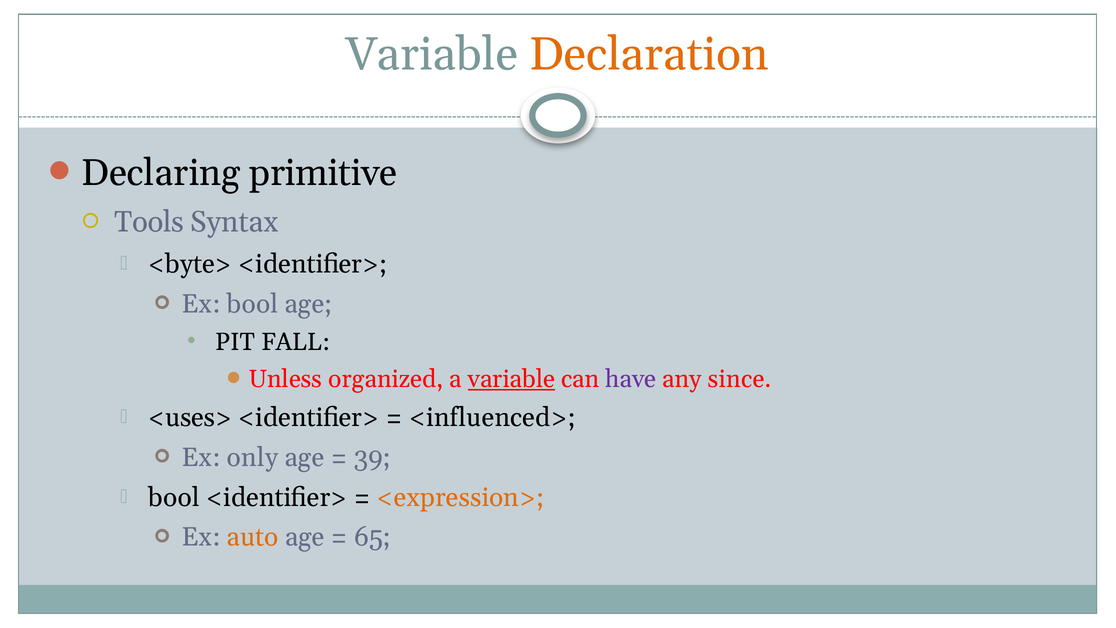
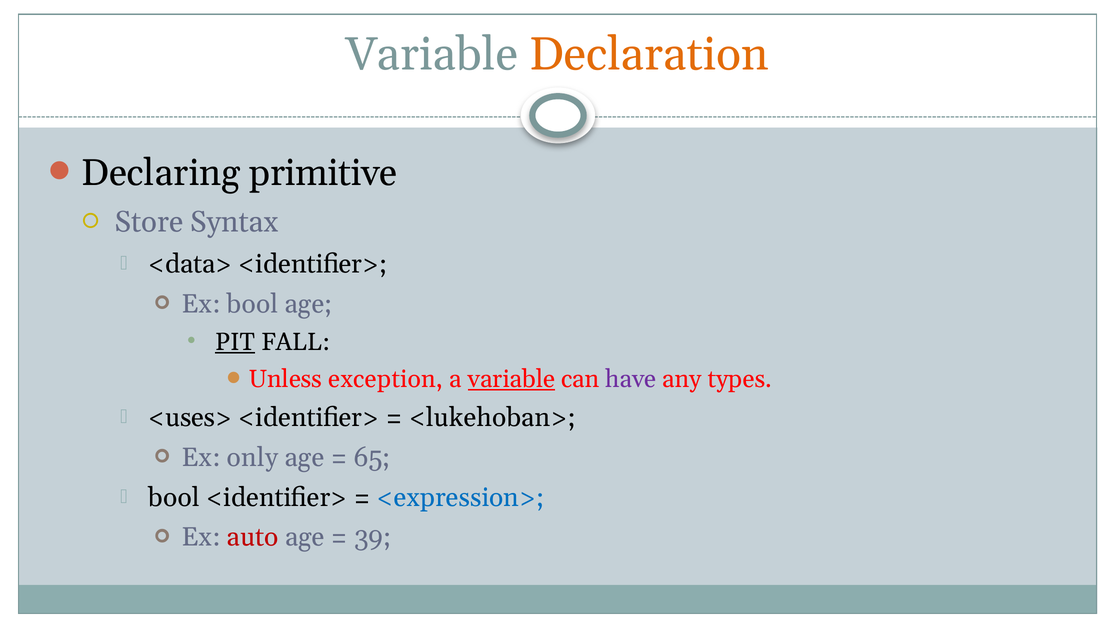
Tools: Tools -> Store (149, 222)
<byte>: <byte> -> <data> (190, 264)
PIT underline: none -> present (235, 342)
organized: organized -> exception (386, 379)
since: since -> types (740, 379)
<influenced>: <influenced> -> <lukehoban> (493, 417)
39: 39 -> 65 (372, 457)
<expression> colour: orange -> blue (461, 497)
auto colour: orange -> red (253, 537)
65: 65 -> 39 (373, 537)
